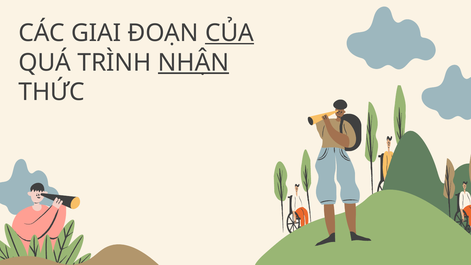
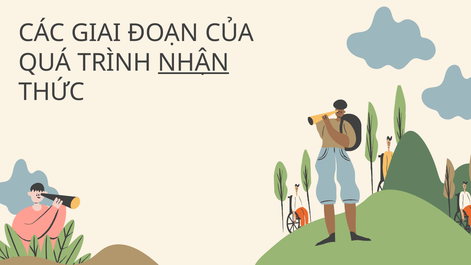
CỦA underline: present -> none (230, 33)
